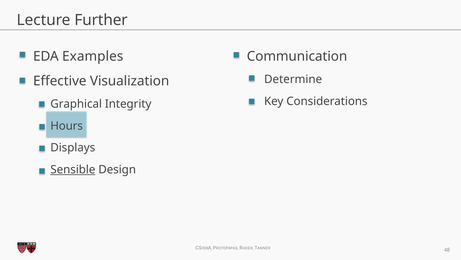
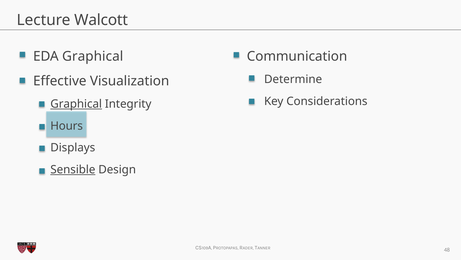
Further: Further -> Walcott (101, 20)
EDA Examples: Examples -> Graphical (93, 56)
Graphical underline: none -> present (76, 104)
